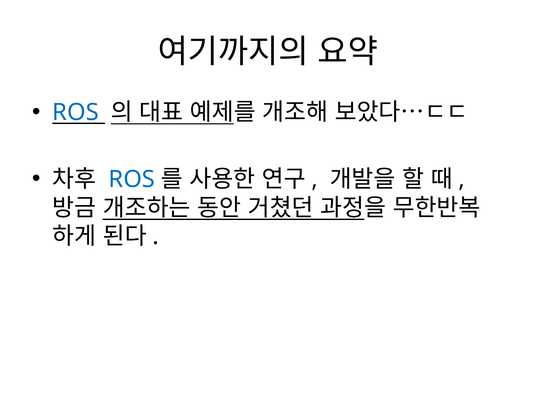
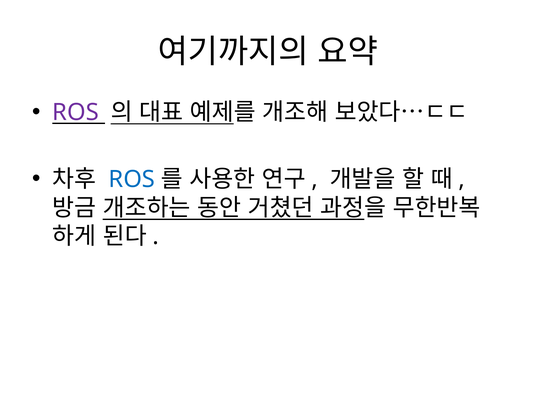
ROS colour: blue -> purple (76, 112)
